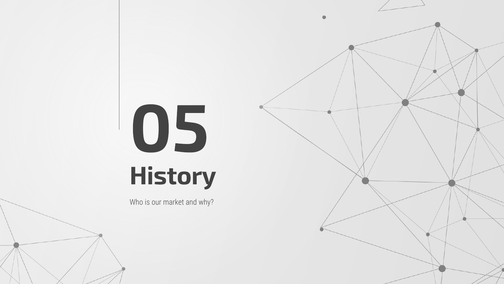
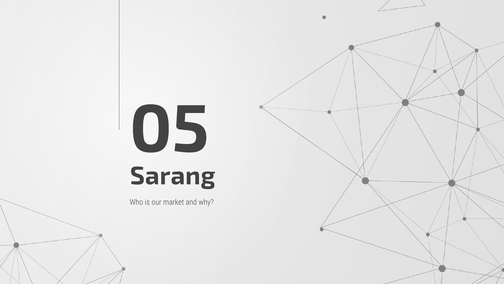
History: History -> Sarang (173, 176)
